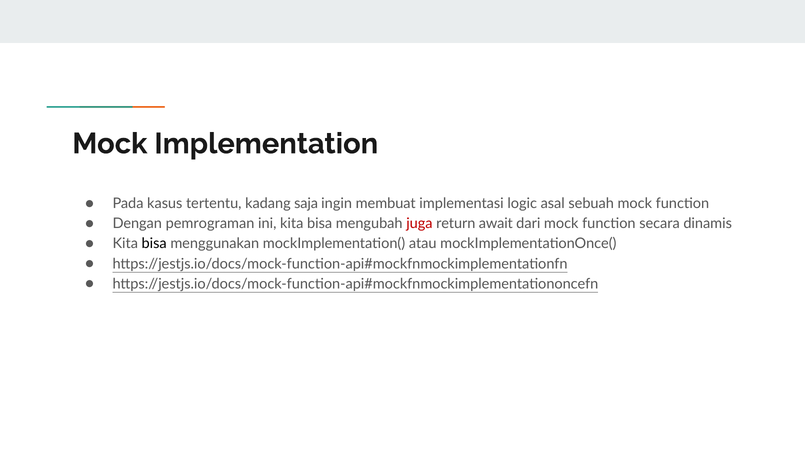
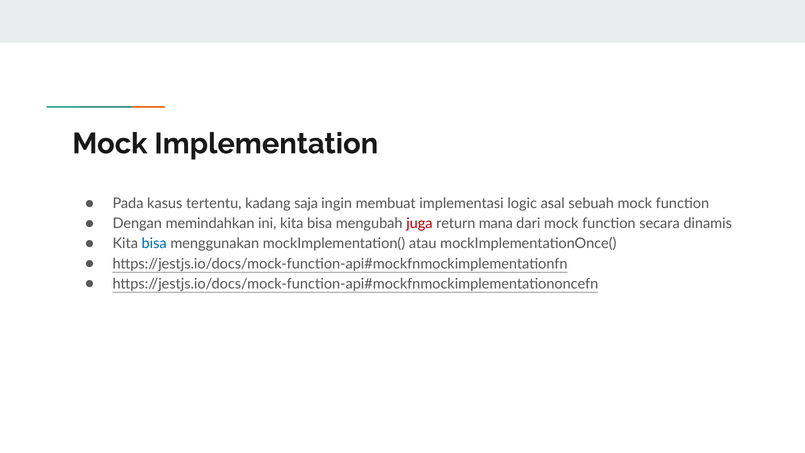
pemrograman: pemrograman -> memindahkan (210, 223)
await: await -> mana (496, 223)
bisa colour: black -> blue (154, 244)
